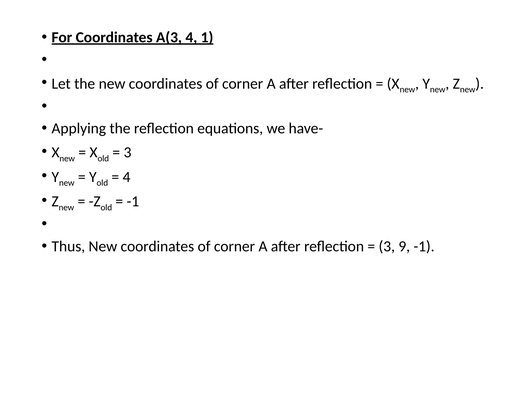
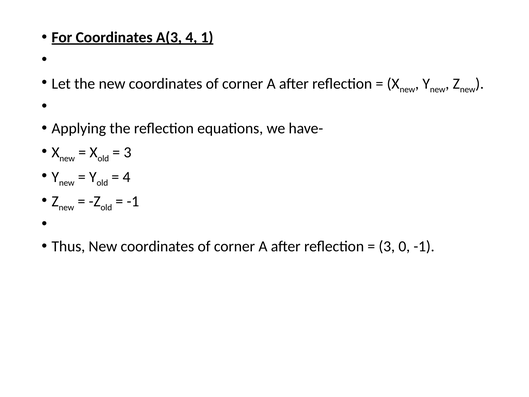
9: 9 -> 0 (404, 246)
